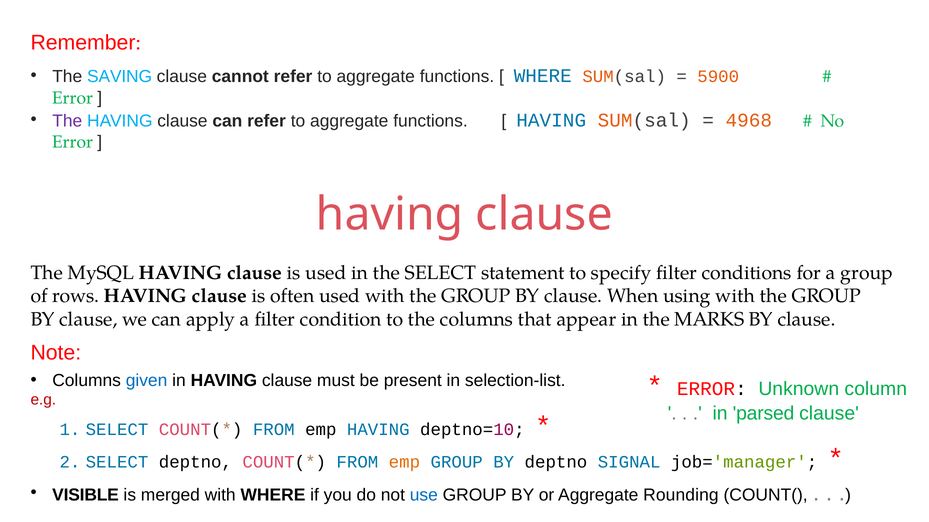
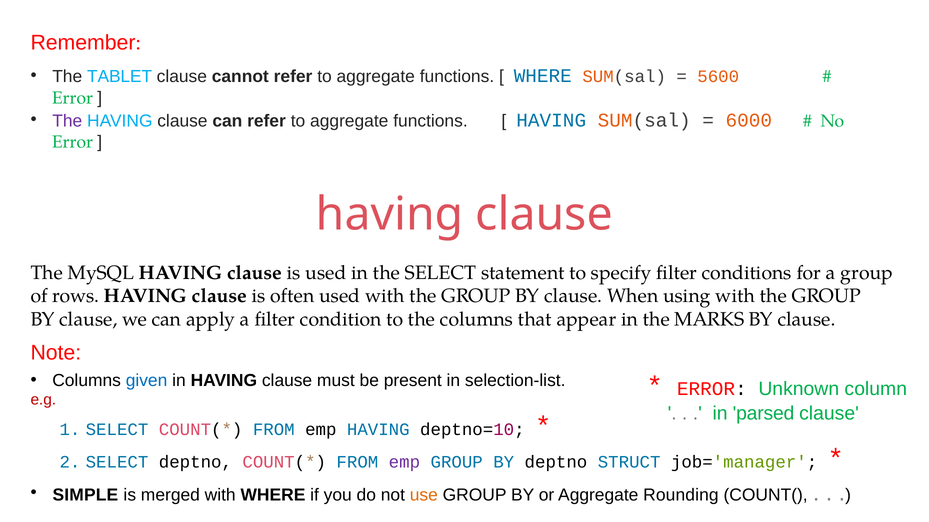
SAVING: SAVING -> TABLET (120, 77)
5900: 5900 -> 5600 (718, 77)
4968: 4968 -> 6000 (749, 120)
emp colour: orange -> purple (404, 462)
SIGNAL: SIGNAL -> STRUCT (629, 462)
VISIBLE: VISIBLE -> SIMPLE (85, 496)
use colour: blue -> orange (424, 496)
